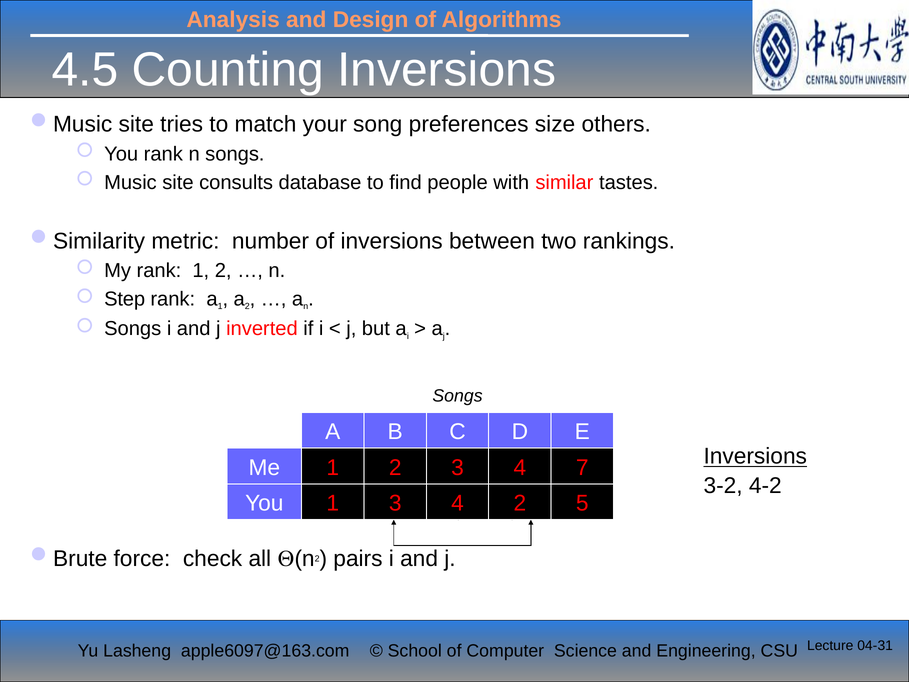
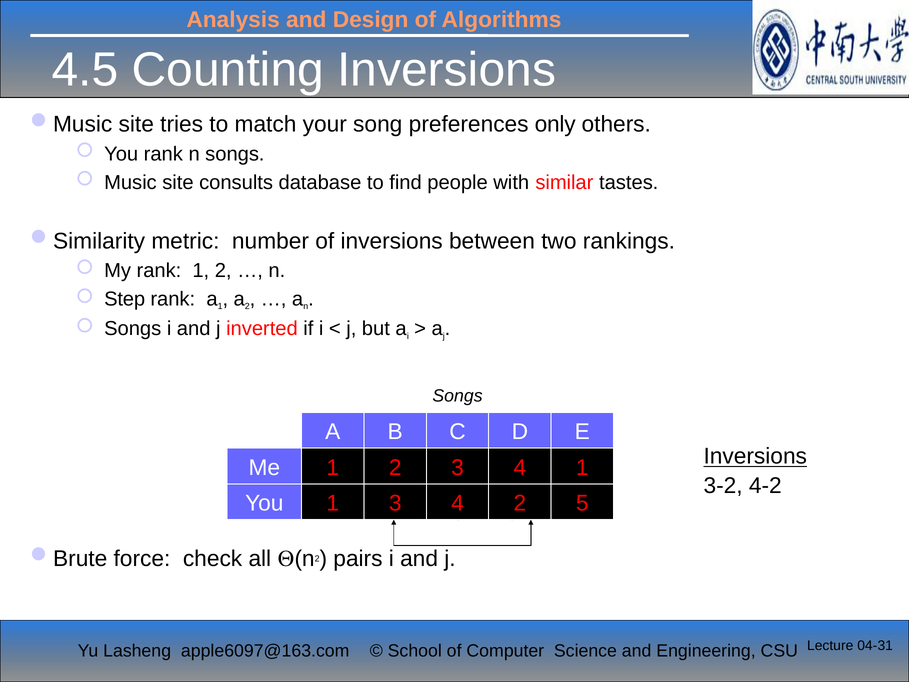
size: size -> only (555, 124)
4 7: 7 -> 1 (582, 467)
